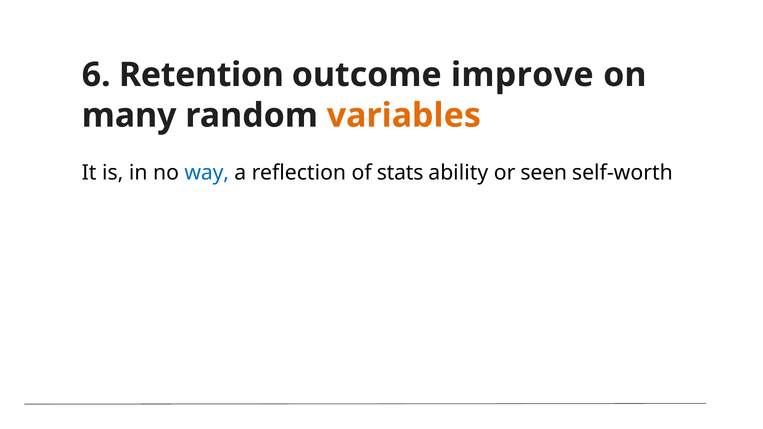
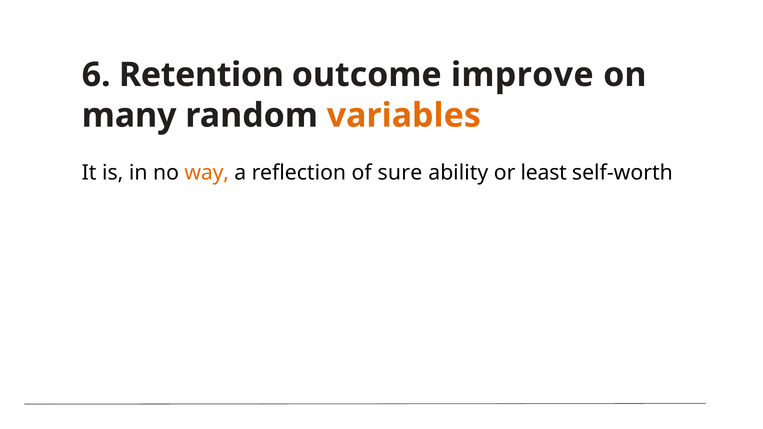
way colour: blue -> orange (207, 173)
stats: stats -> sure (400, 173)
seen: seen -> least (544, 173)
